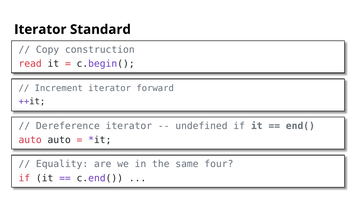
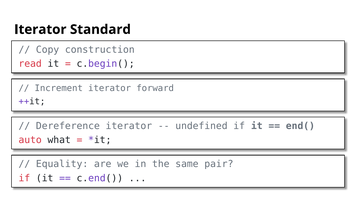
auto auto: auto -> what (59, 140)
four: four -> pair (219, 164)
